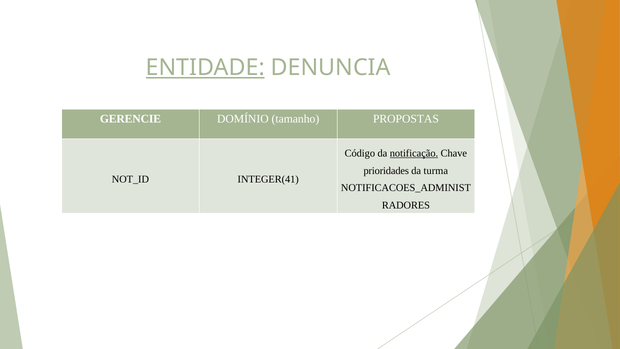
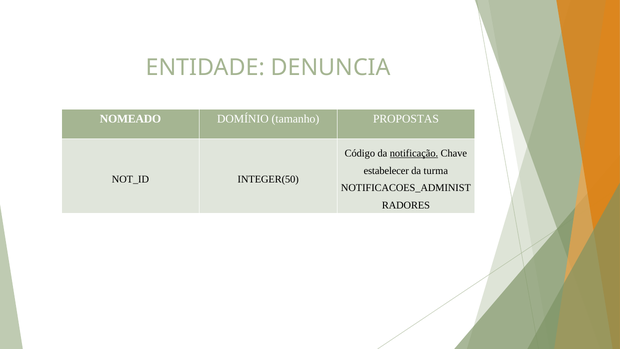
ENTIDADE underline: present -> none (205, 68)
GERENCIE: GERENCIE -> NOMEADO (130, 119)
prioridades: prioridades -> estabelecer (386, 171)
INTEGER(41: INTEGER(41 -> INTEGER(50 (268, 179)
